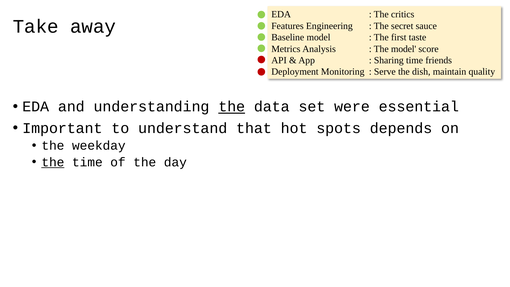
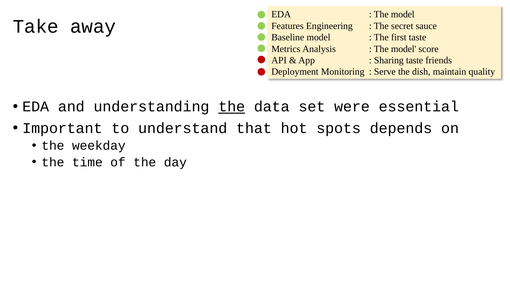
critics: critics -> model (403, 14)
Sharing time: time -> taste (415, 60)
the underline: present -> none (53, 162)
